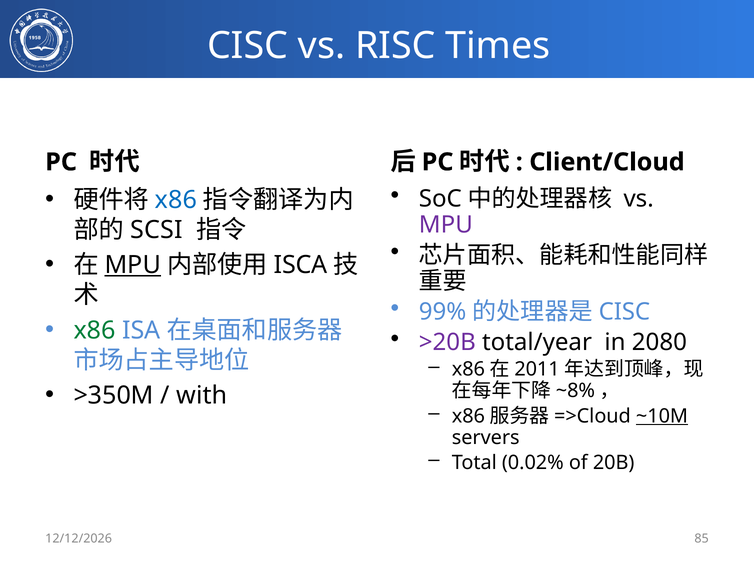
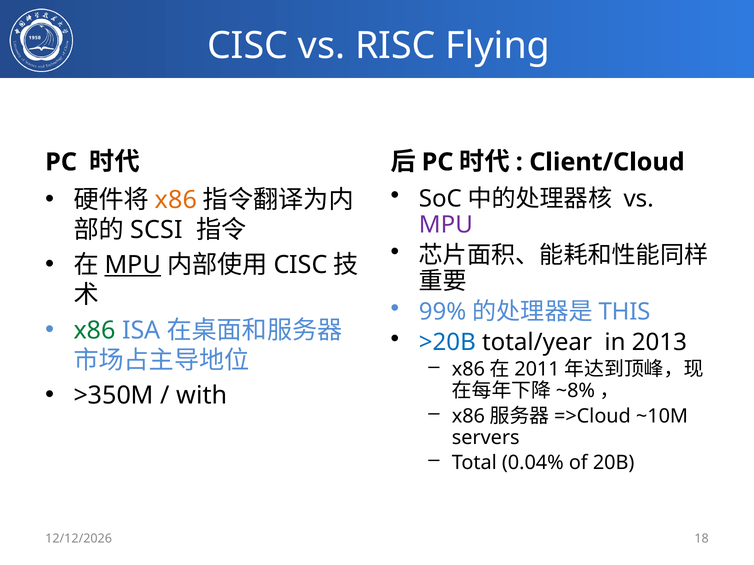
Times: Times -> Flying (498, 46)
x86 colour: blue -> orange (176, 200)
ISCA: ISCA -> CISC (301, 265)
CISC: CISC -> THIS (624, 312)
>20B colour: purple -> blue (447, 343)
2080: 2080 -> 2013 (659, 343)
~10M underline: present -> none (662, 416)
0.02%: 0.02% -> 0.04% (533, 463)
85: 85 -> 18 (702, 539)
